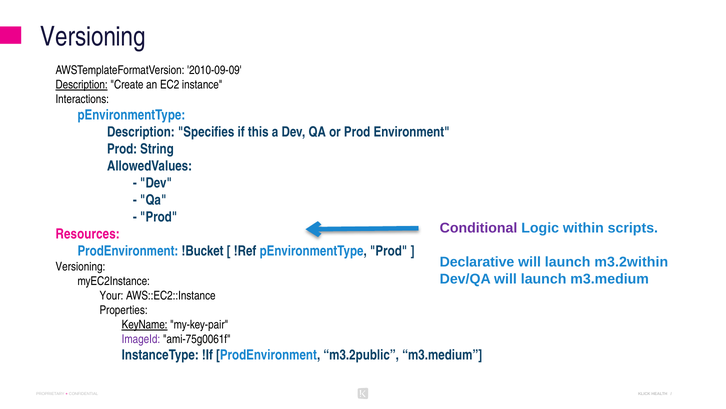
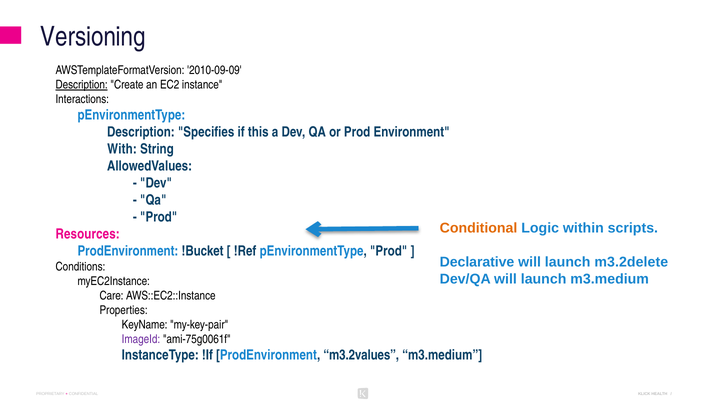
Prod: Prod -> With (122, 149)
Conditional colour: purple -> orange (479, 228)
m3.2within: m3.2within -> m3.2delete (631, 262)
Versioning: Versioning -> Conditions (80, 266)
Your: Your -> Care (112, 295)
KeyName underline: present -> none (145, 324)
m3.2public: m3.2public -> m3.2values (361, 355)
